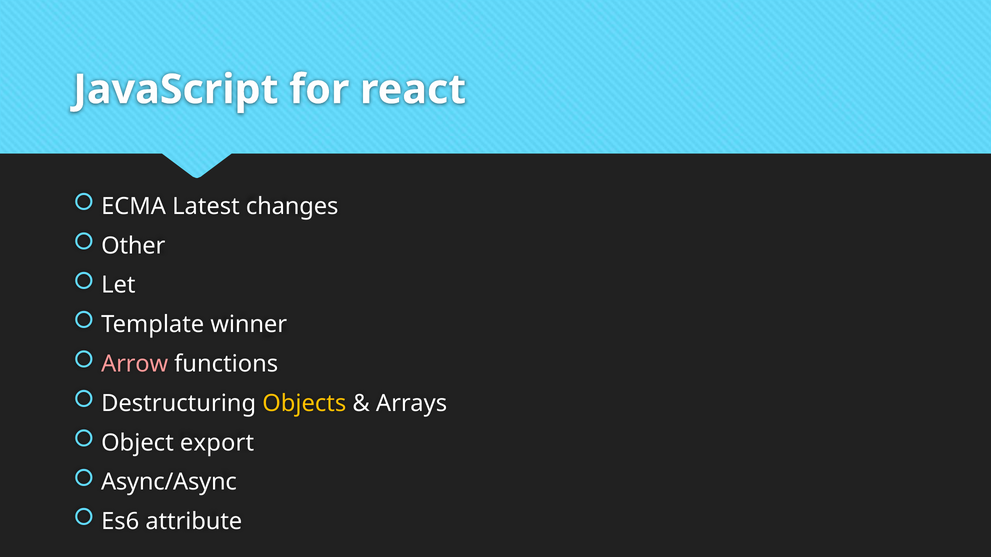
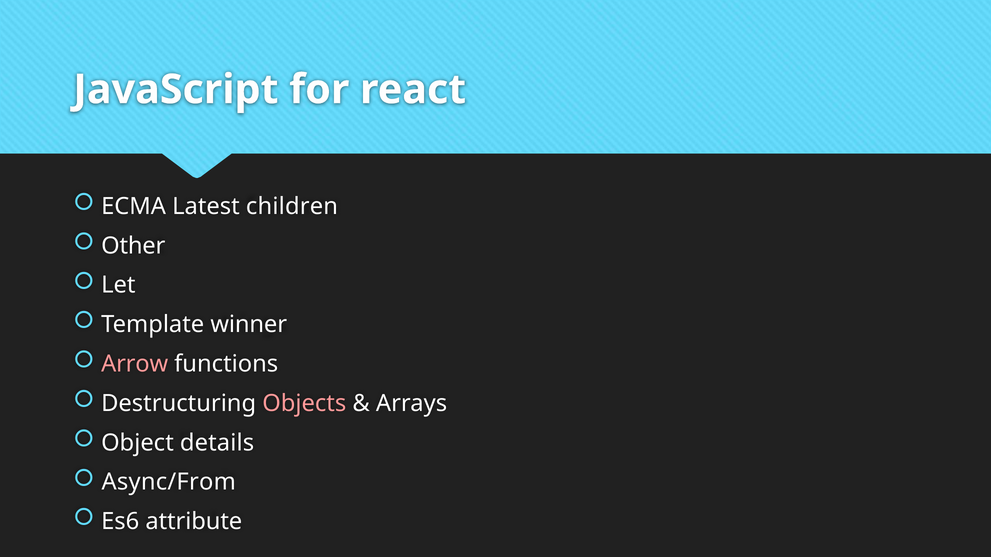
changes: changes -> children (292, 207)
Objects colour: yellow -> pink (304, 404)
export: export -> details (217, 443)
Async/Async: Async/Async -> Async/From (169, 482)
